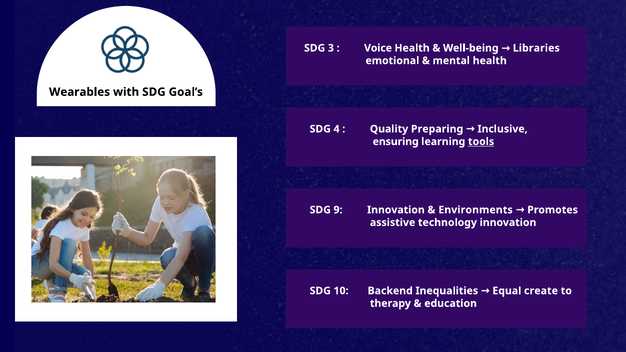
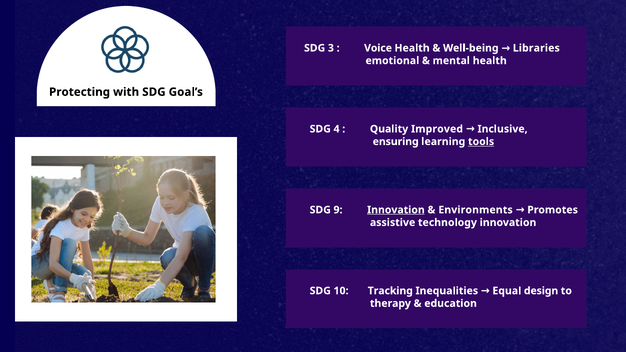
Wearables: Wearables -> Protecting (80, 92)
Preparing: Preparing -> Improved (437, 129)
Innovation underline: none -> present (396, 210)
Backend: Backend -> Tracking (390, 291)
create: create -> design (541, 291)
